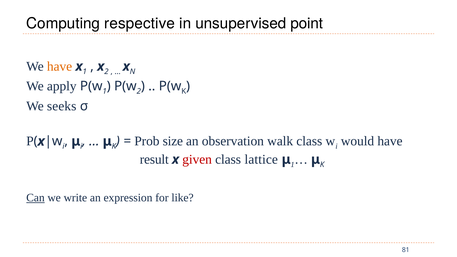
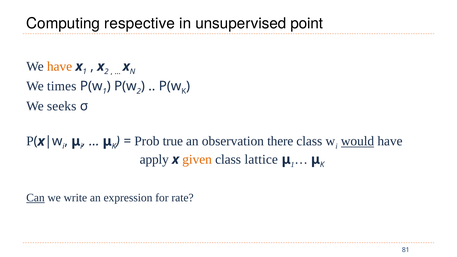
apply: apply -> times (62, 86)
size: size -> true (173, 141)
walk: walk -> there (280, 141)
would underline: none -> present (358, 141)
result: result -> apply (154, 159)
given colour: red -> orange (197, 159)
like: like -> rate (183, 198)
